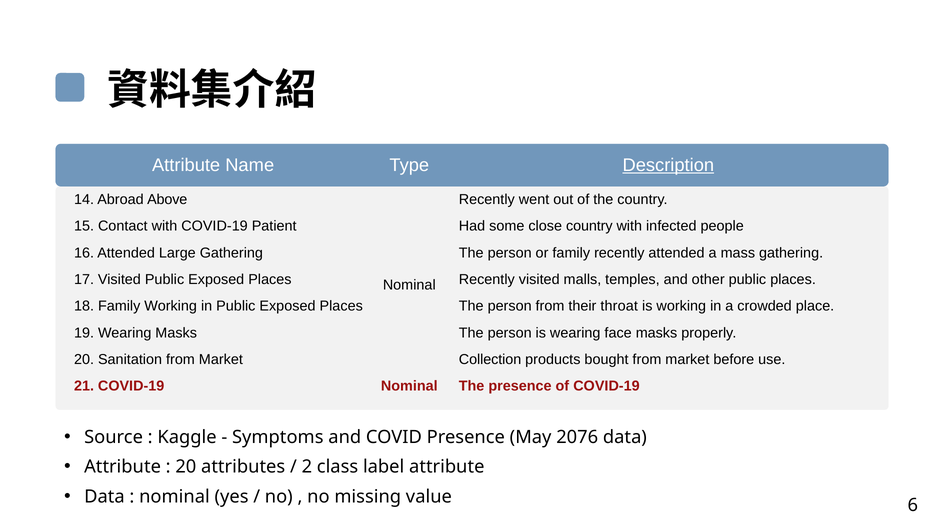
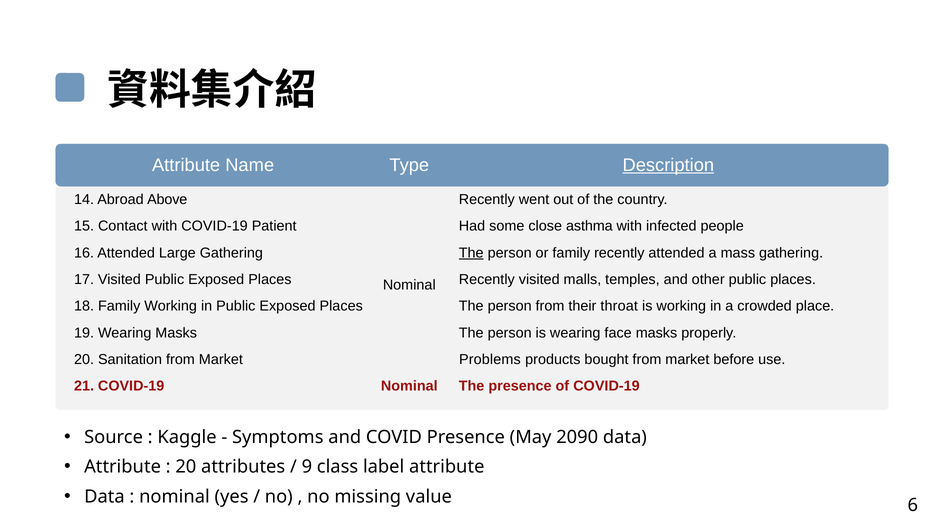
close country: country -> asthma (589, 226)
The underline: none -> present (471, 253)
Collection: Collection -> Problems (490, 360)
2076: 2076 -> 2090 (577, 437)
2: 2 -> 9 (307, 467)
